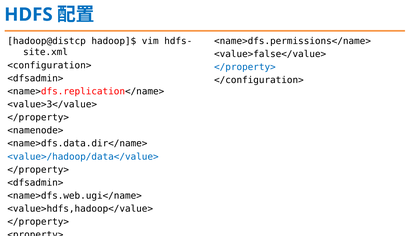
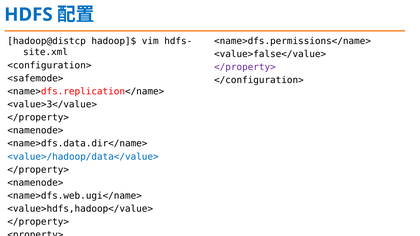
</property> colour: blue -> purple (245, 67)
<dfsadmin>: <dfsadmin> -> <safemode> (35, 78)
<dfsadmin>: <dfsadmin> -> <namenode> (35, 183)
